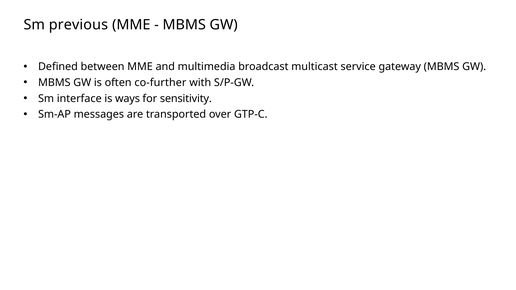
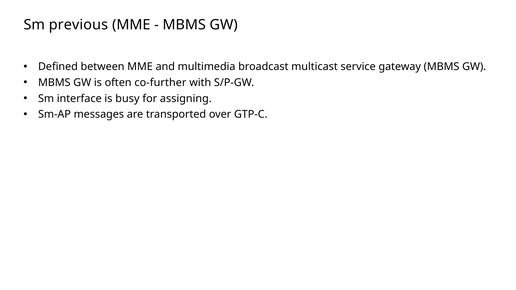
ways: ways -> busy (127, 99)
sensitivity: sensitivity -> assigning (186, 99)
